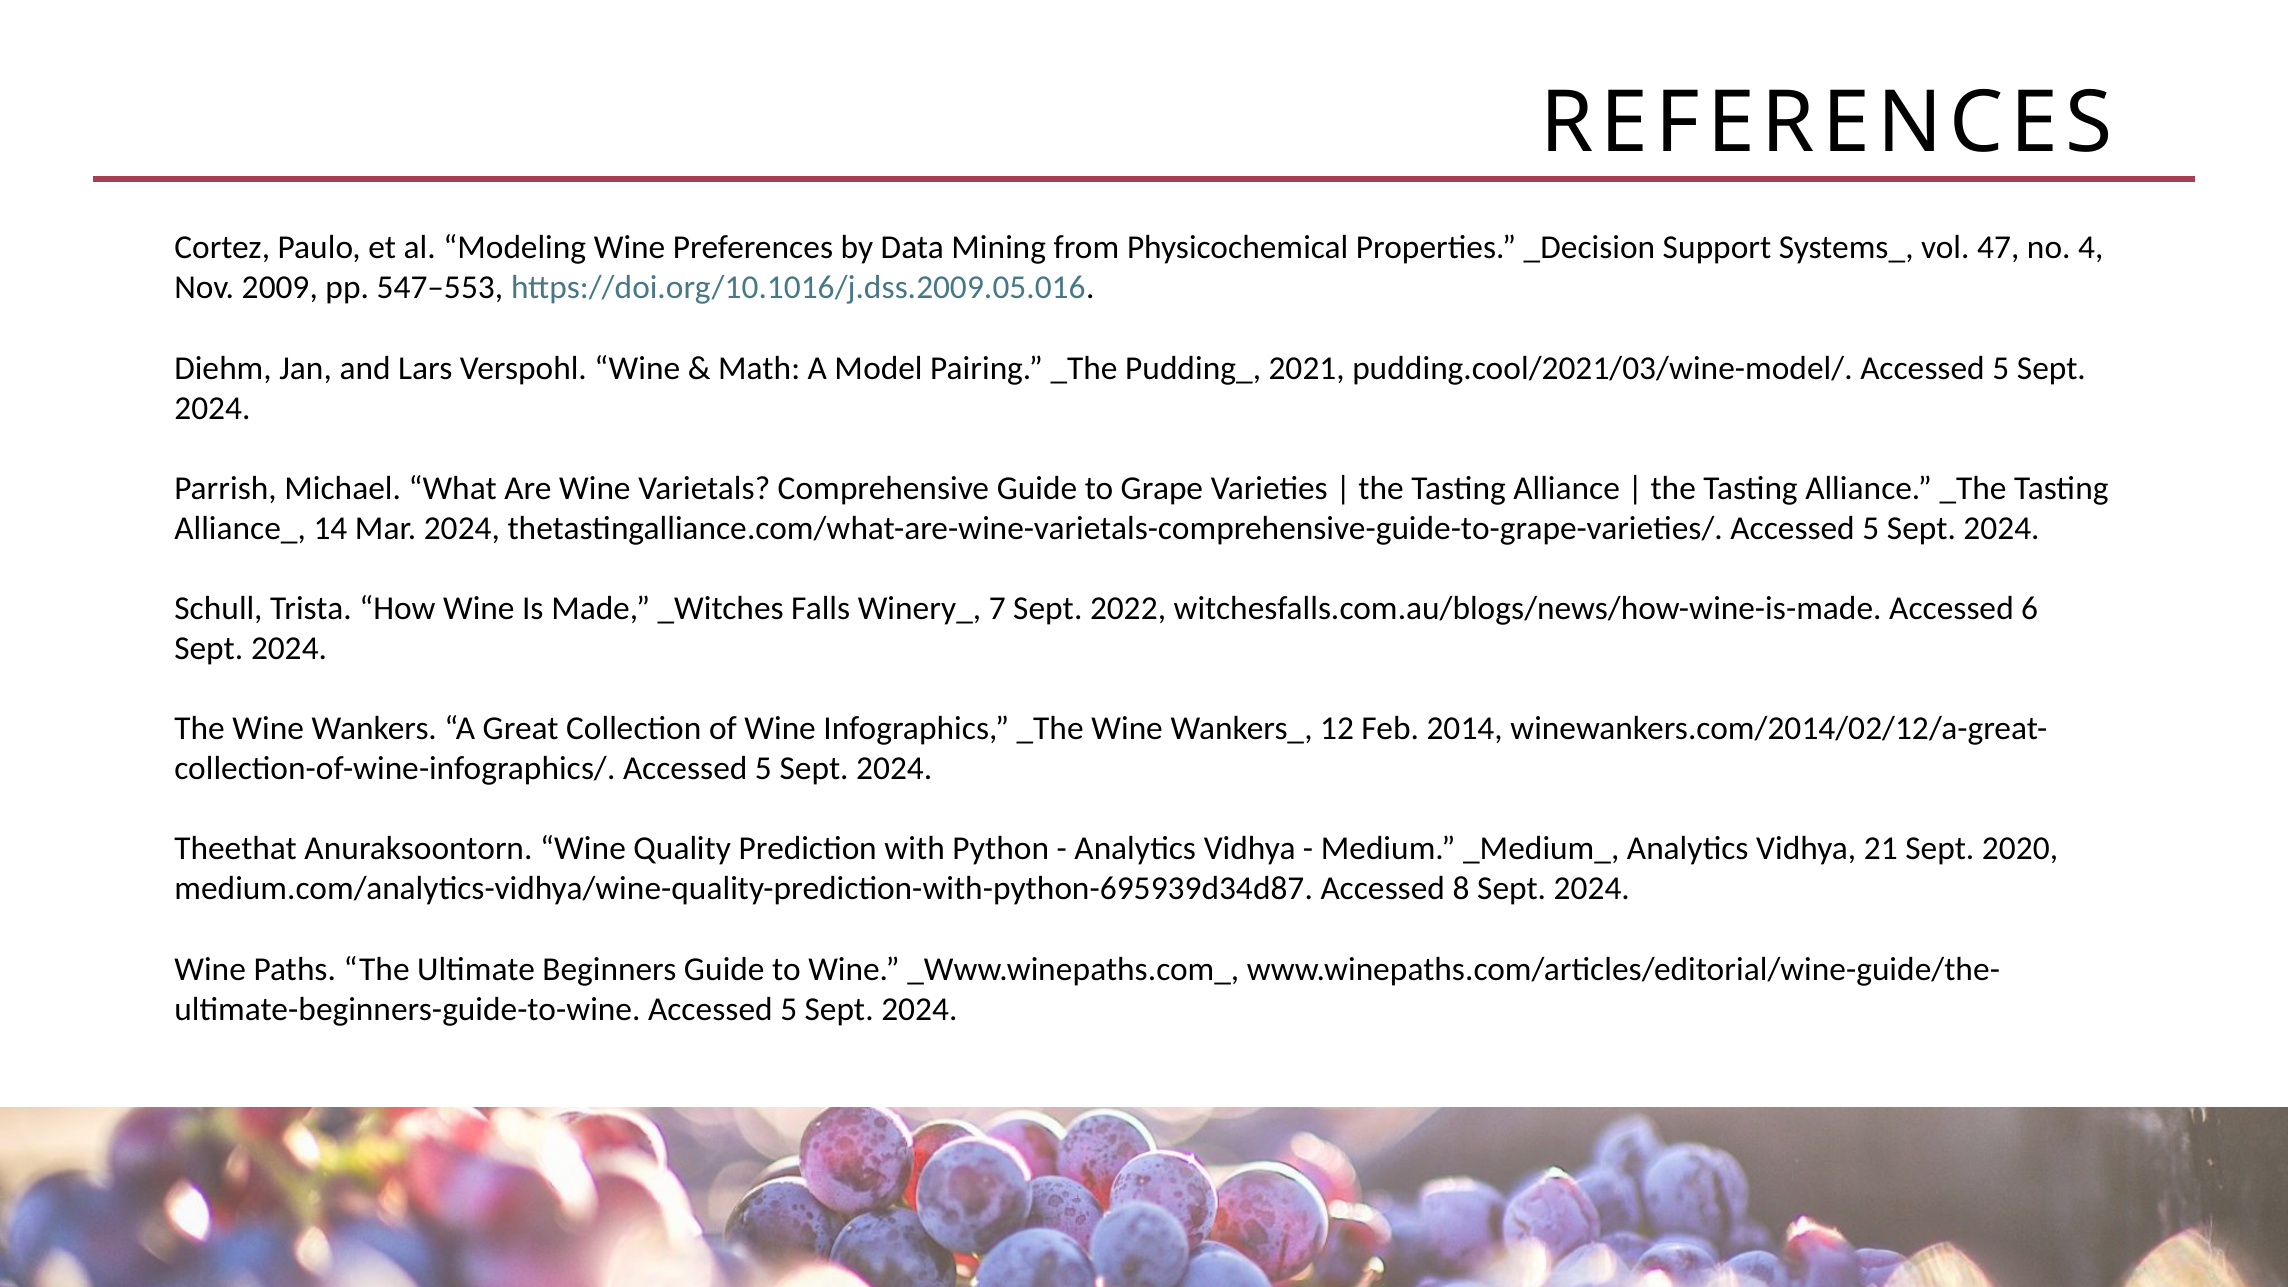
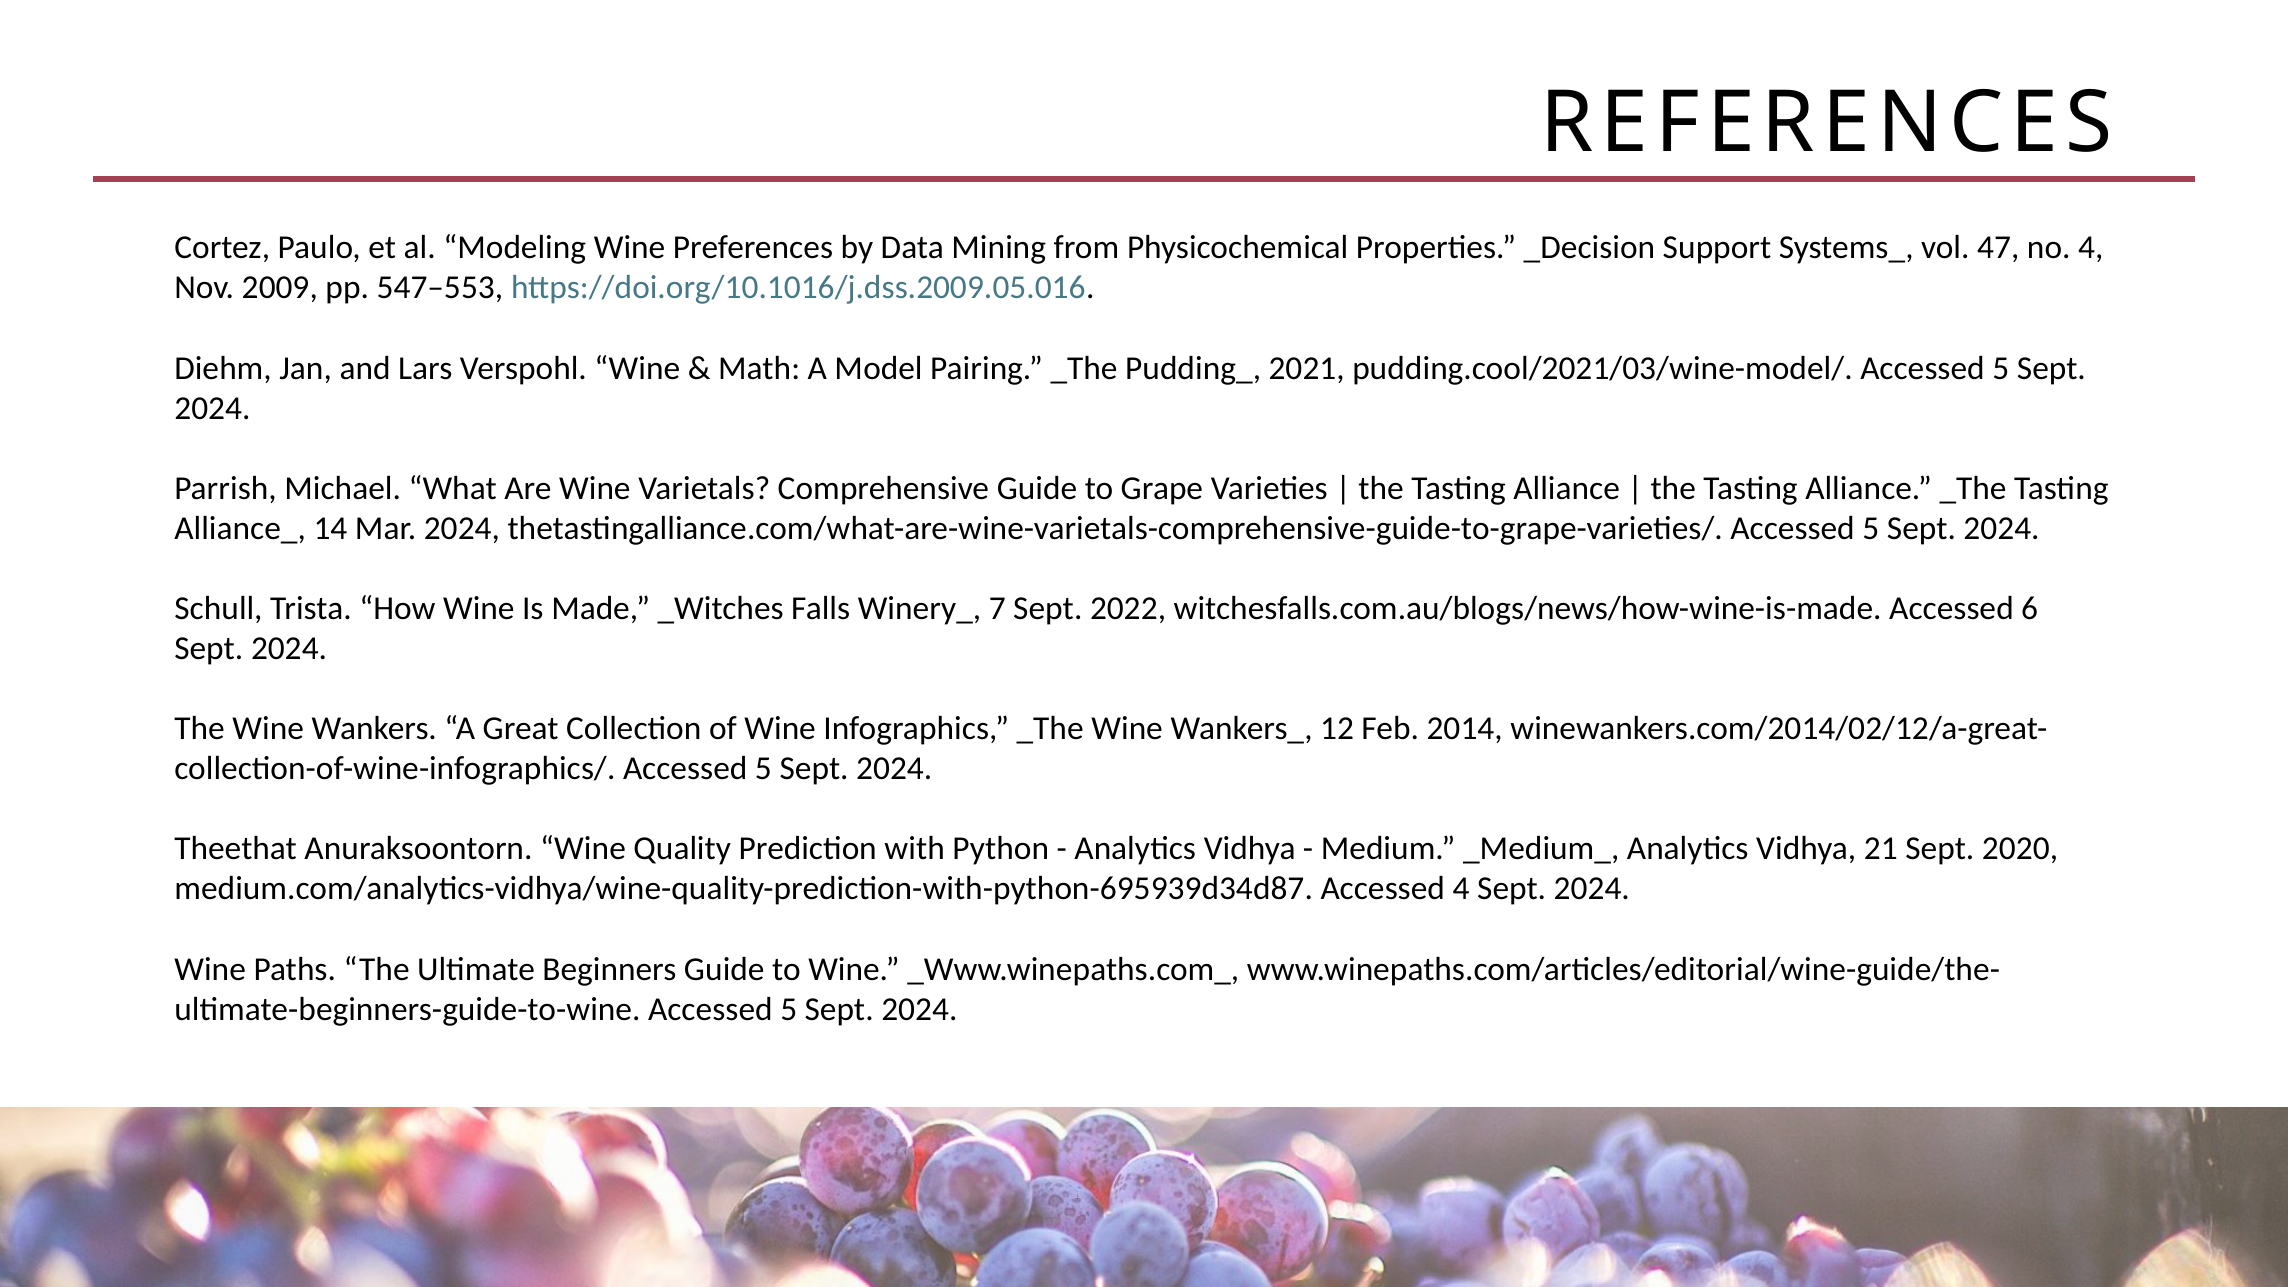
Accessed 8: 8 -> 4 (1461, 889)
